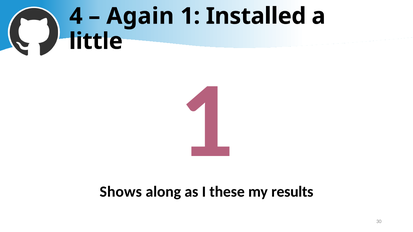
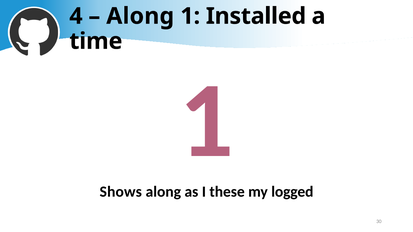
Again: Again -> Along (140, 16)
little: little -> time (96, 41)
results: results -> logged (292, 192)
